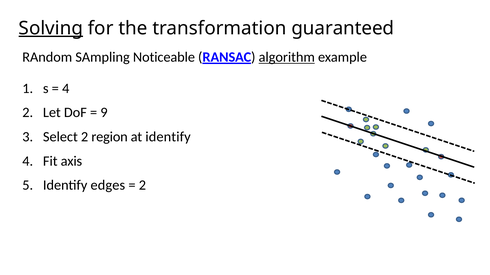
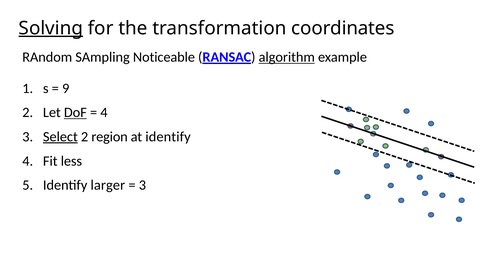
guaranteed: guaranteed -> coordinates (343, 28)
4: 4 -> 9 (66, 89)
DoF underline: none -> present (75, 113)
9: 9 -> 4 (104, 113)
Select underline: none -> present (60, 137)
axis: axis -> less (71, 161)
edges: edges -> larger (108, 186)
2: 2 -> 3 (142, 186)
